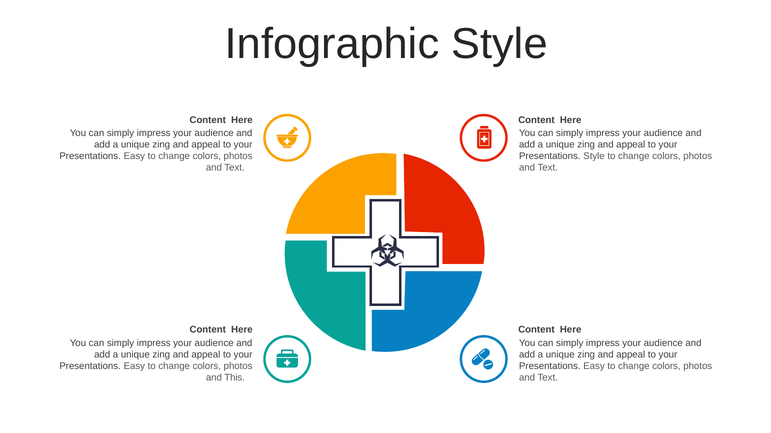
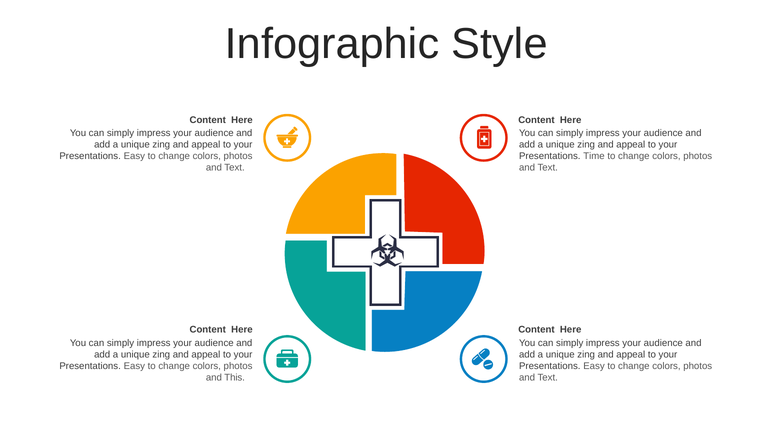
Presentations Style: Style -> Time (594, 156)
